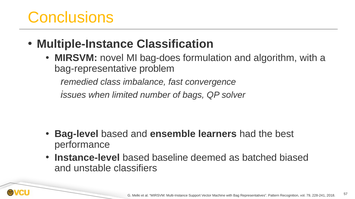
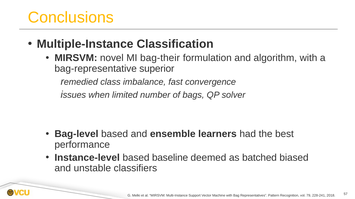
bag-does: bag-does -> bag-their (160, 58)
problem: problem -> superior (157, 69)
